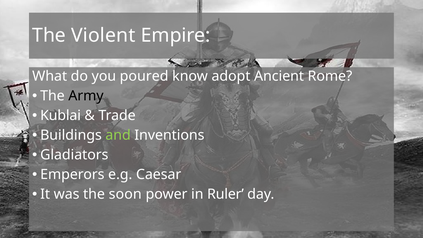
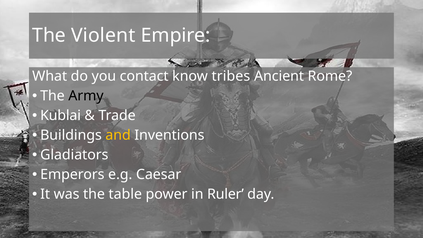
poured: poured -> contact (144, 76)
adopt: adopt -> tribes (231, 76)
and colour: light green -> yellow (118, 135)
soon: soon -> table (125, 194)
